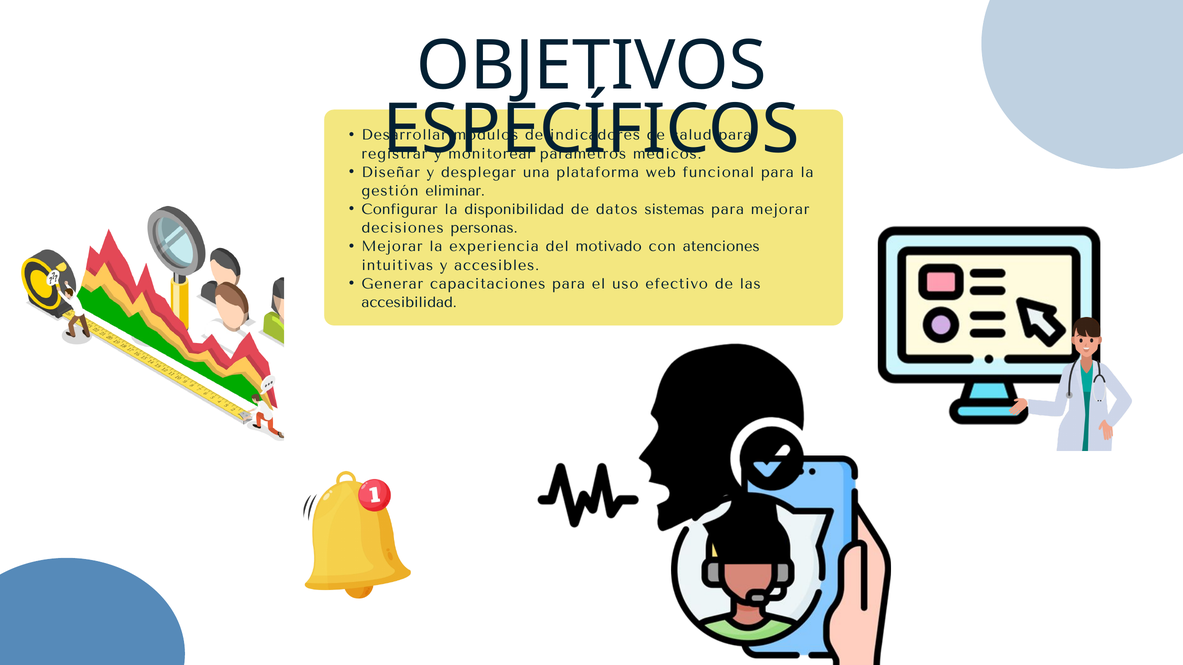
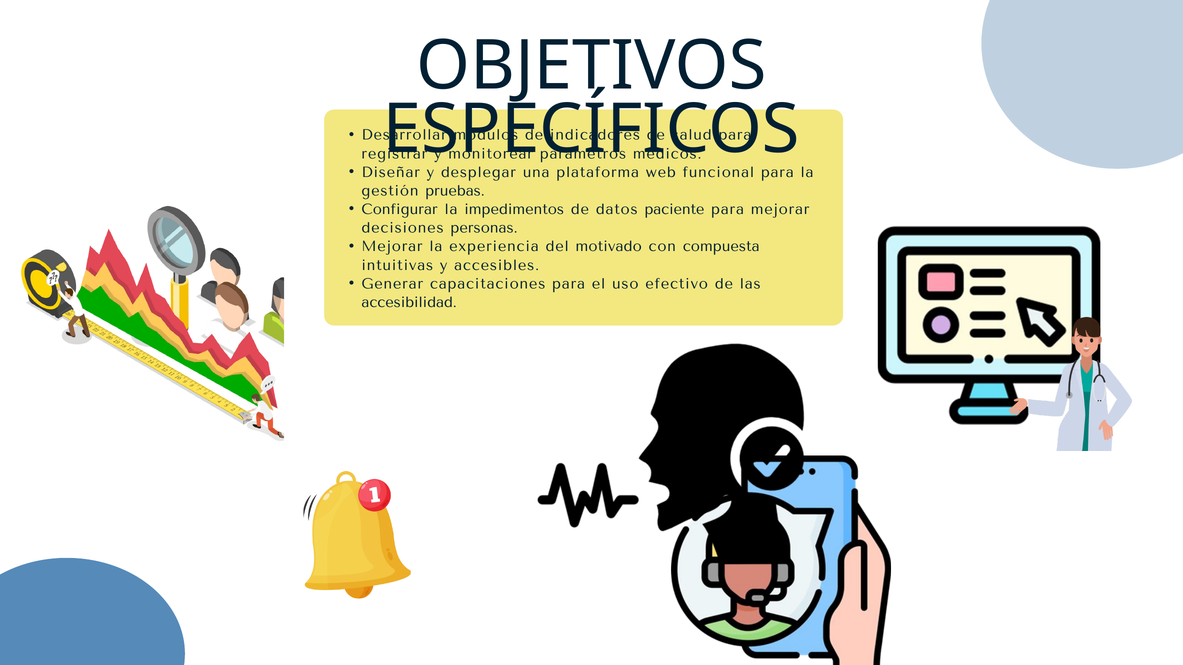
eliminar: eliminar -> pruebas (455, 191)
disponibilidad: disponibilidad -> impedimentos (514, 210)
sistemas: sistemas -> paciente (674, 210)
atenciones: atenciones -> compuesta (721, 247)
